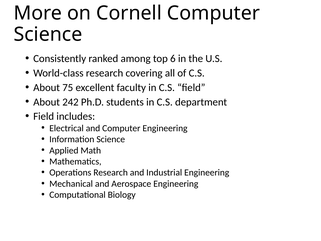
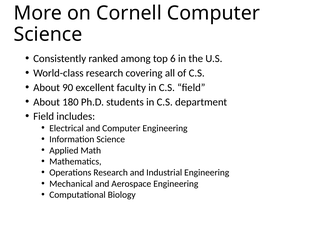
75: 75 -> 90 (68, 87)
242: 242 -> 180 (70, 102)
